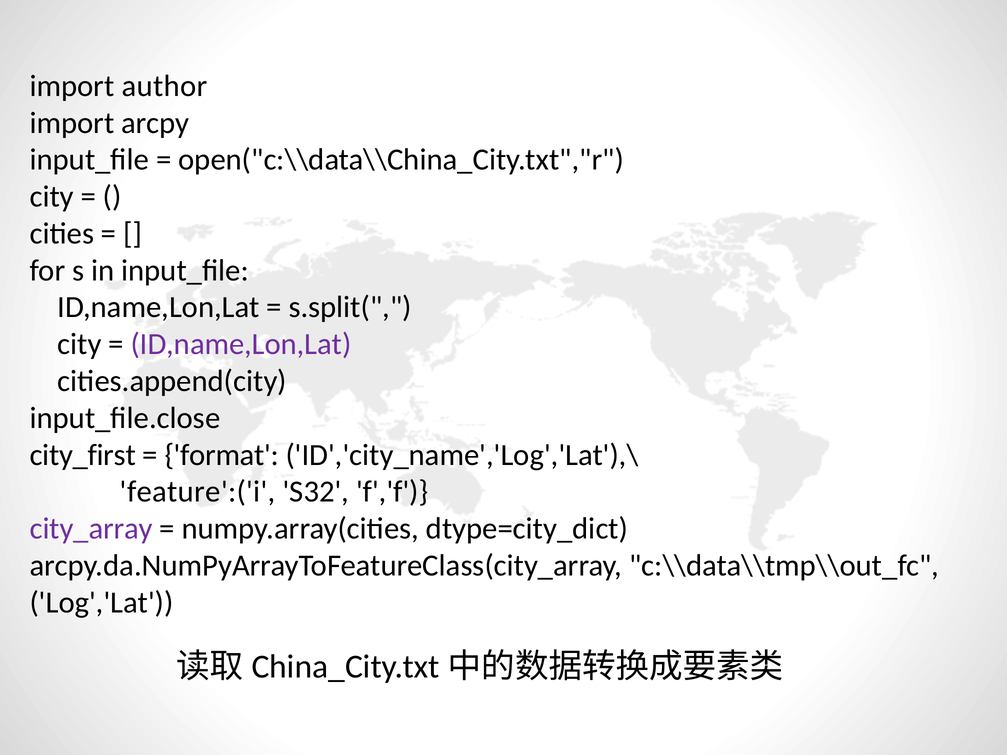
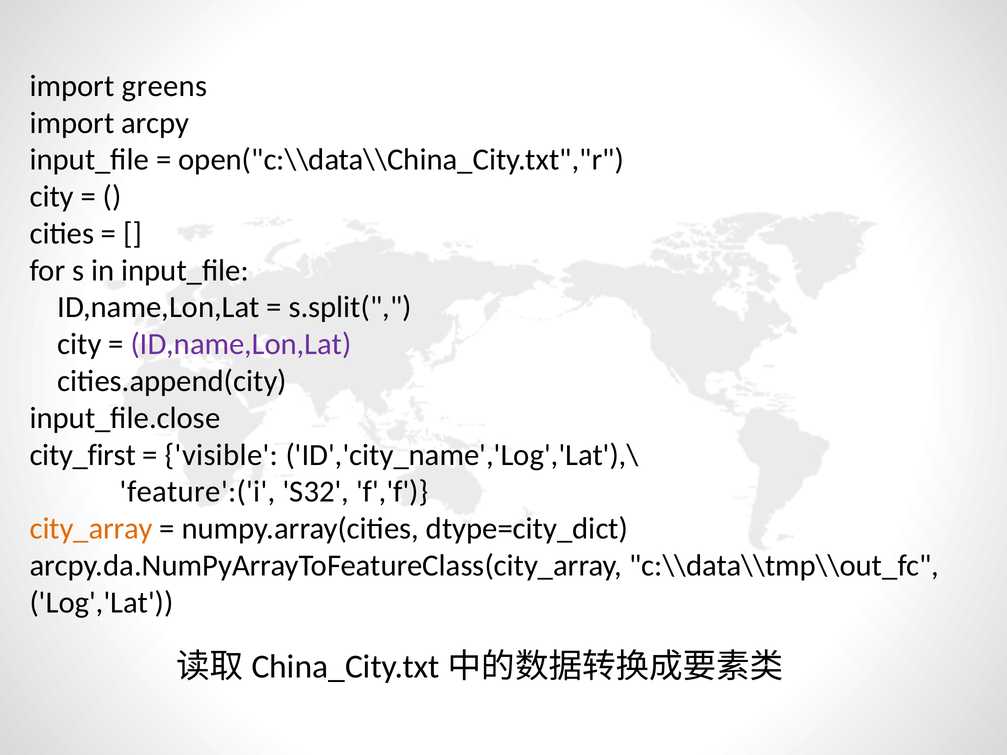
author: author -> greens (165, 86)
format: format -> visible (221, 455)
city_array colour: purple -> orange (91, 529)
